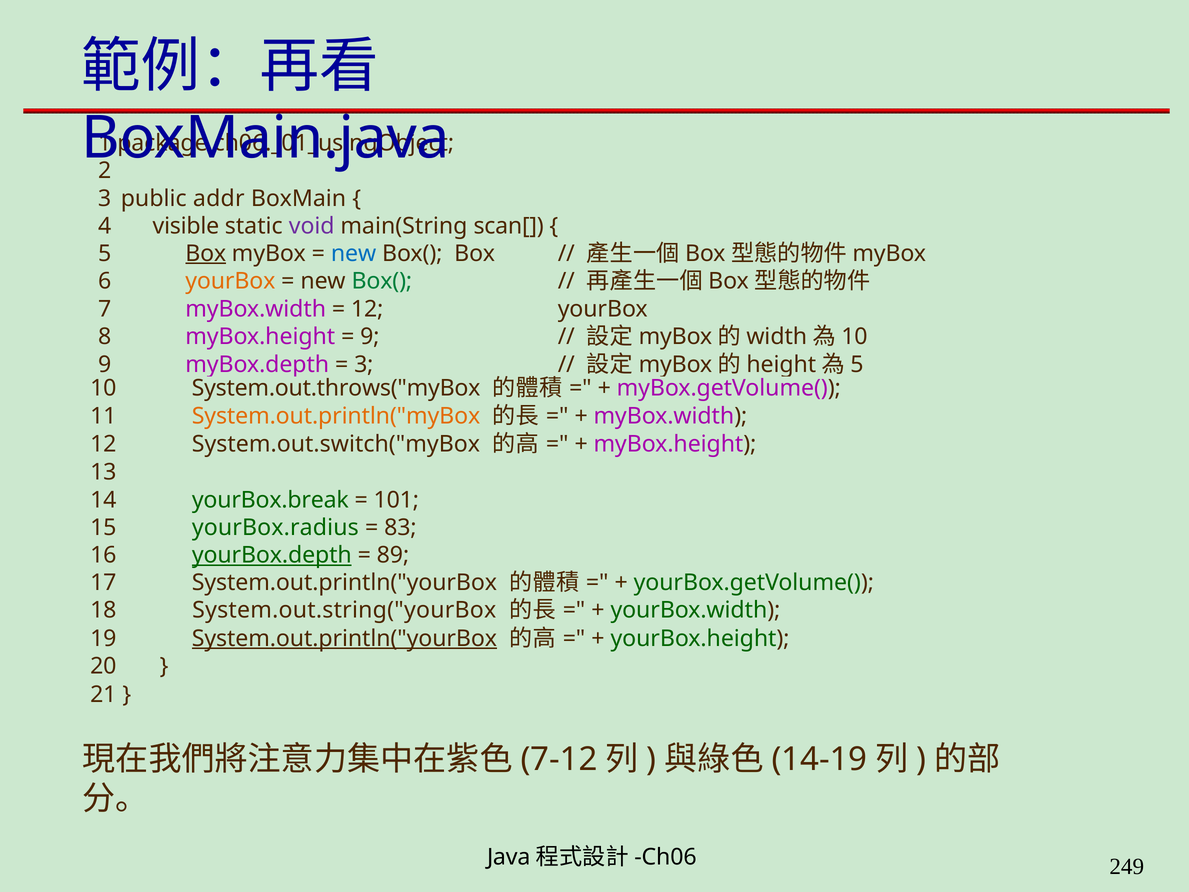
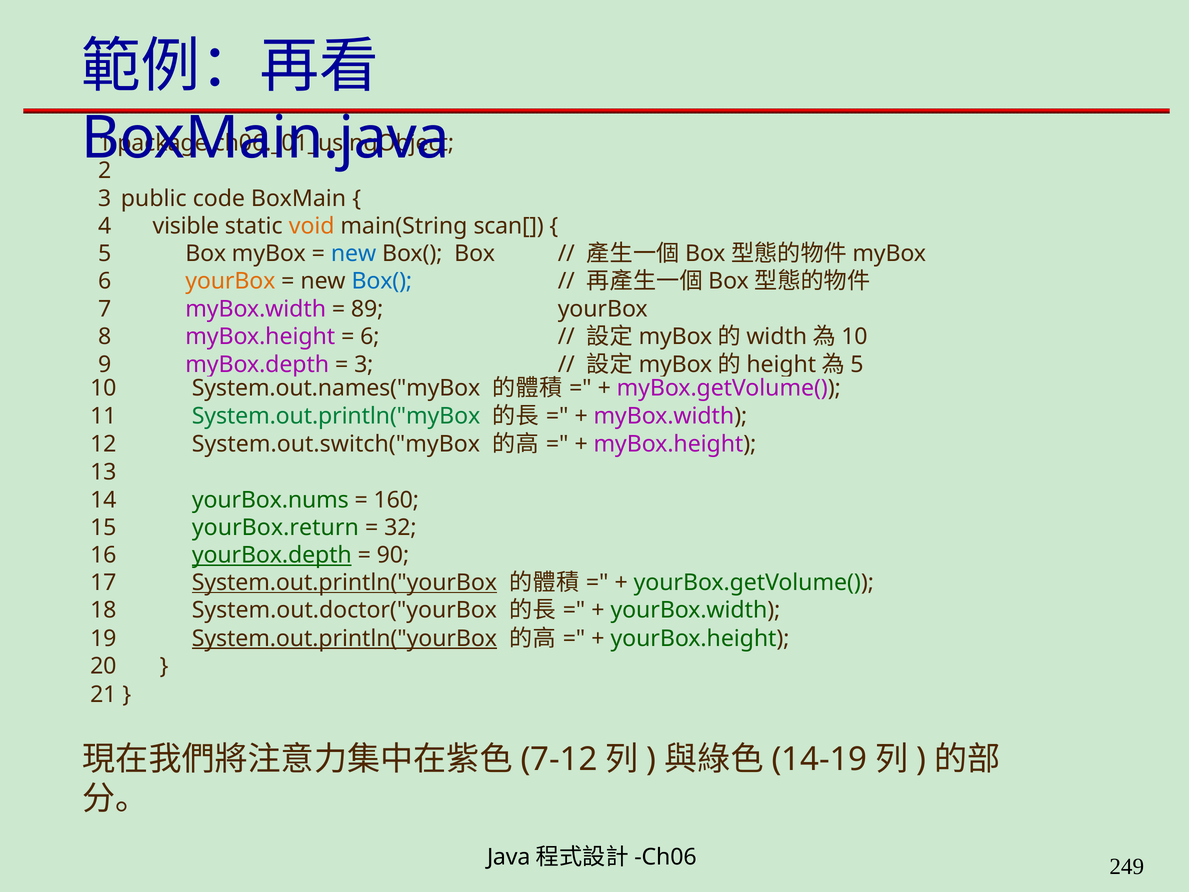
addr: addr -> code (219, 198)
void colour: purple -> orange (312, 226)
Box underline: present -> none (206, 253)
Box( colour: green -> blue (382, 281)
12: 12 -> 89 (367, 309)
9: 9 -> 6 (370, 337)
System.out.throws("myBox: System.out.throws("myBox -> System.out.names("myBox (336, 388)
System.out.println("myBox colour: orange -> green (336, 416)
yourBox.break: yourBox.break -> yourBox.nums (270, 500)
101: 101 -> 160 (396, 500)
yourBox.radius: yourBox.radius -> yourBox.return (275, 528)
83: 83 -> 32 (400, 528)
89: 89 -> 90 (393, 555)
System.out.println("yourBox underline: none -> present (344, 582)
System.out.string("yourBox: System.out.string("yourBox -> System.out.doctor("yourBox (344, 610)
